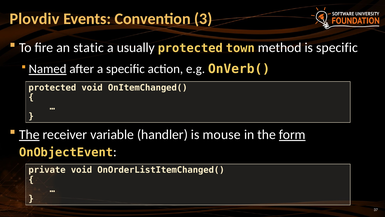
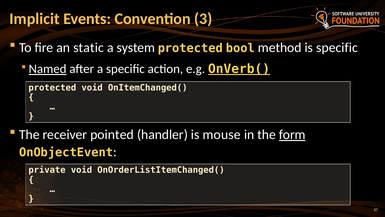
Plovdiv: Plovdiv -> Implicit (35, 19)
usually: usually -> system (136, 47)
town: town -> bool (240, 48)
OnVerb( underline: none -> present (239, 69)
The underline: present -> none (29, 134)
variable: variable -> pointed (112, 134)
